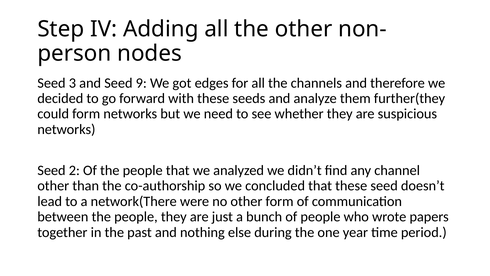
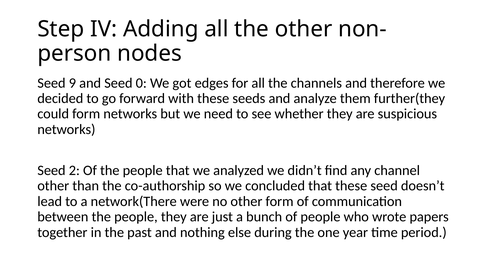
3: 3 -> 9 (72, 83)
9: 9 -> 0 (141, 83)
